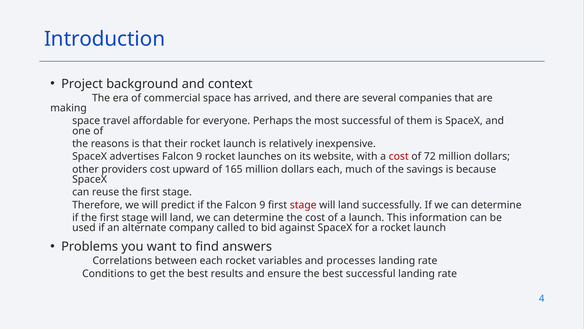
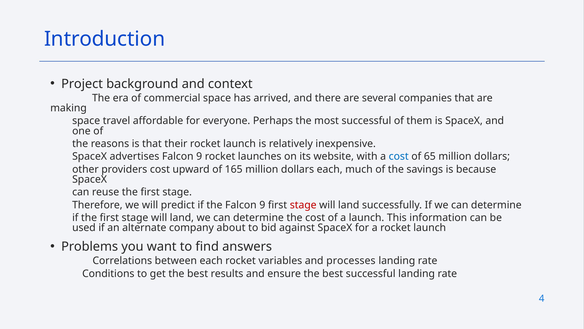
cost colour: red -> blue (399, 156)
72: 72 -> 65 (430, 156)
called: called -> about (231, 228)
